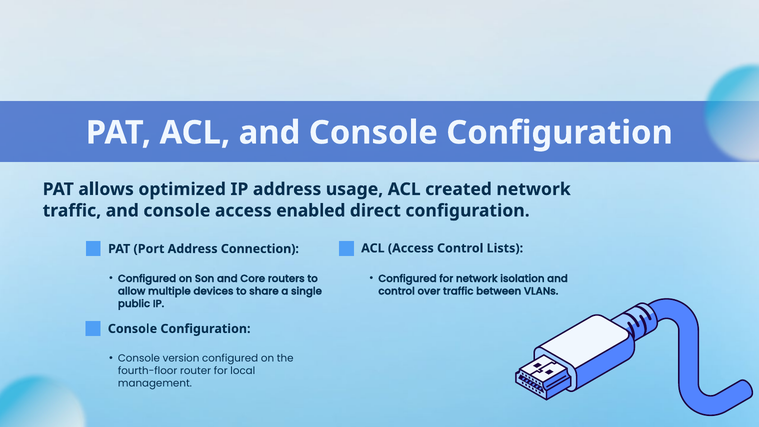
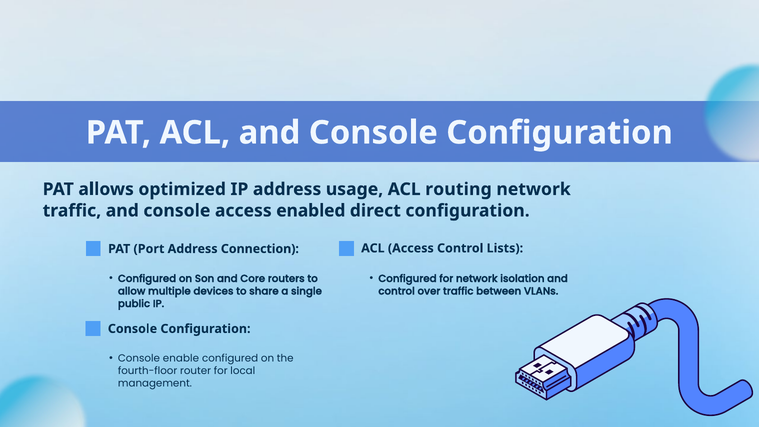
created: created -> routing (458, 189)
version: version -> enable (181, 358)
